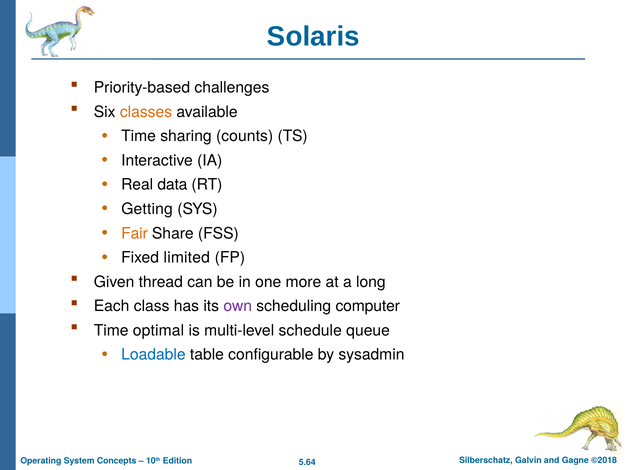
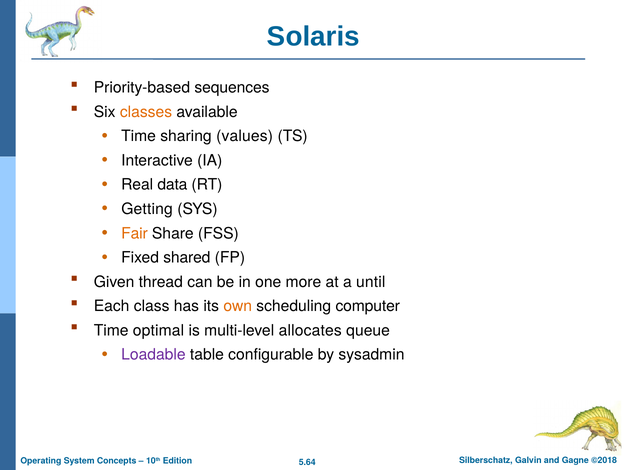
challenges: challenges -> sequences (232, 88)
counts: counts -> values (245, 136)
limited: limited -> shared (187, 258)
long: long -> until (371, 282)
own colour: purple -> orange (238, 306)
schedule: schedule -> allocates (310, 331)
Loadable colour: blue -> purple (153, 355)
